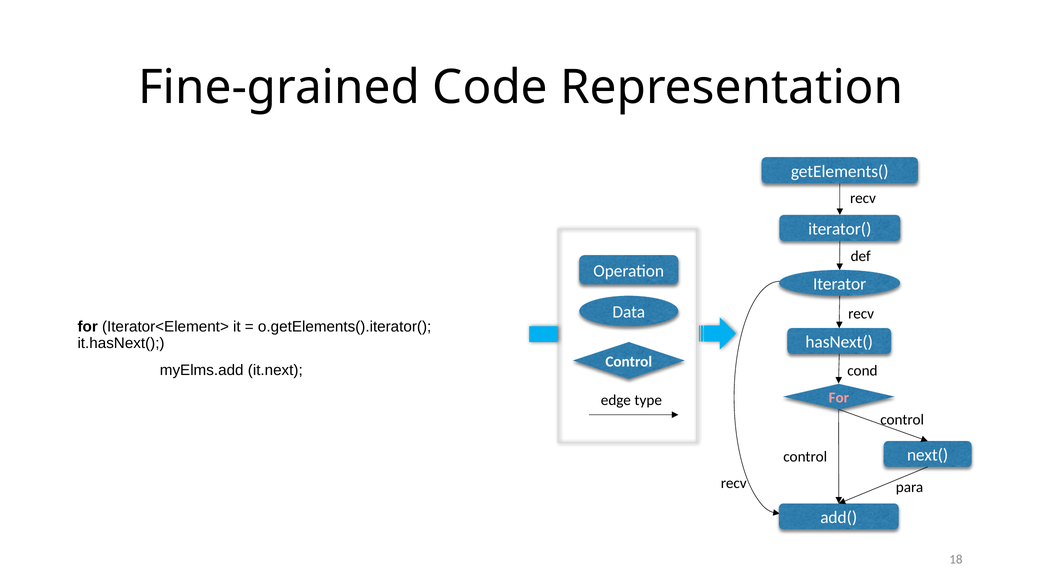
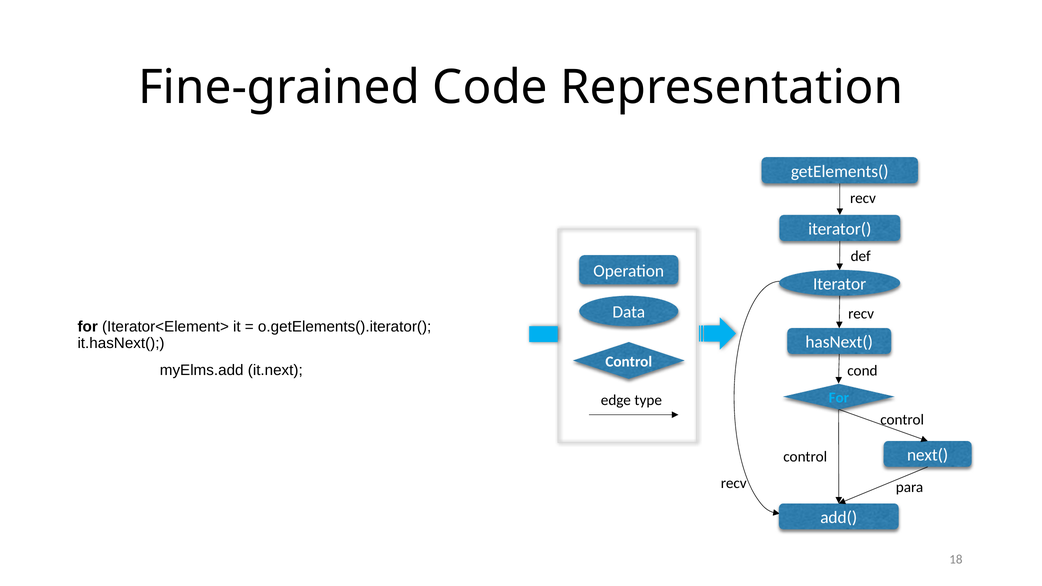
For colour: pink -> light blue (839, 398)
